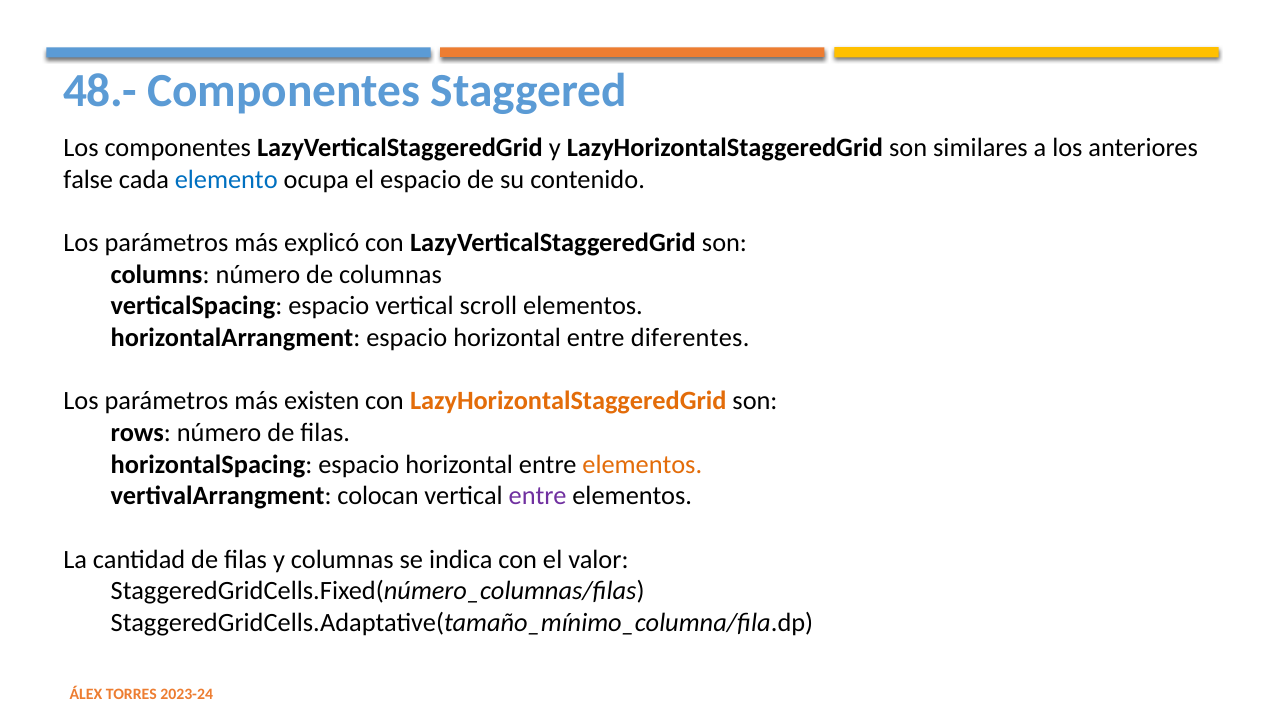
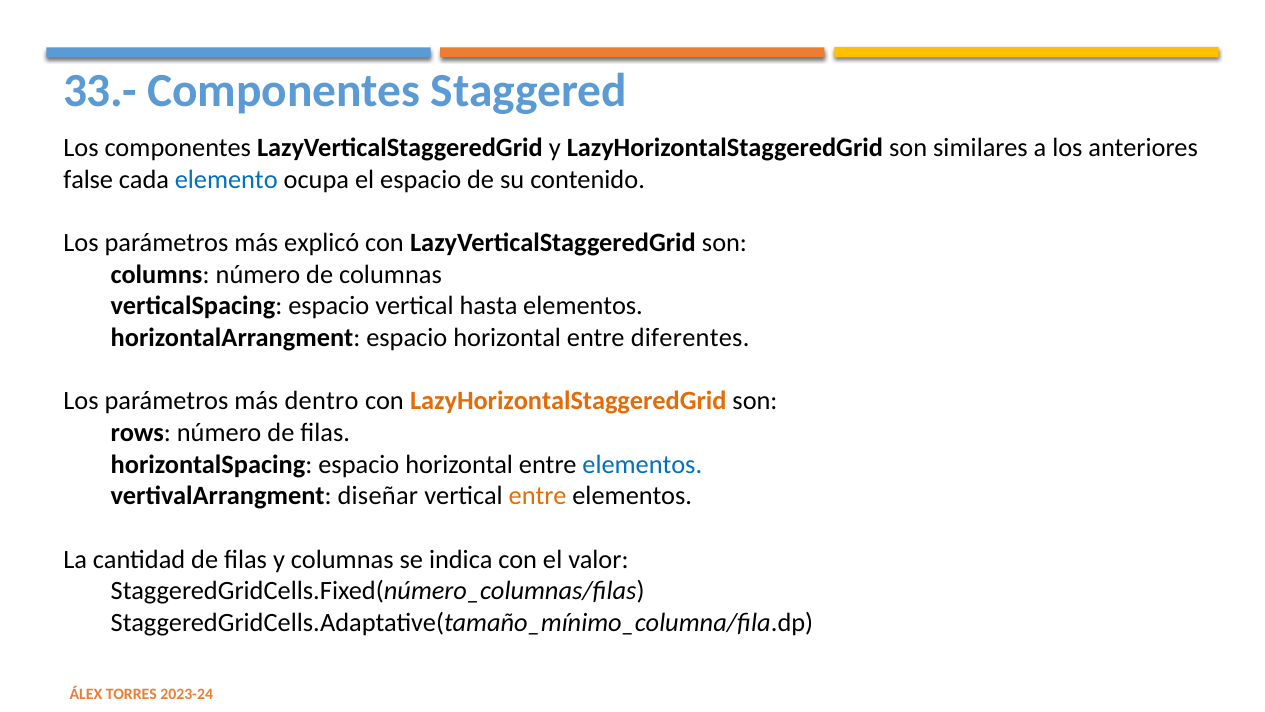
48.-: 48.- -> 33.- (100, 91)
scroll: scroll -> hasta (488, 306)
existen: existen -> dentro (322, 401)
elementos colour: orange -> blue (642, 464)
colocan: colocan -> diseñar (378, 496)
entre colour: purple -> orange (538, 496)
